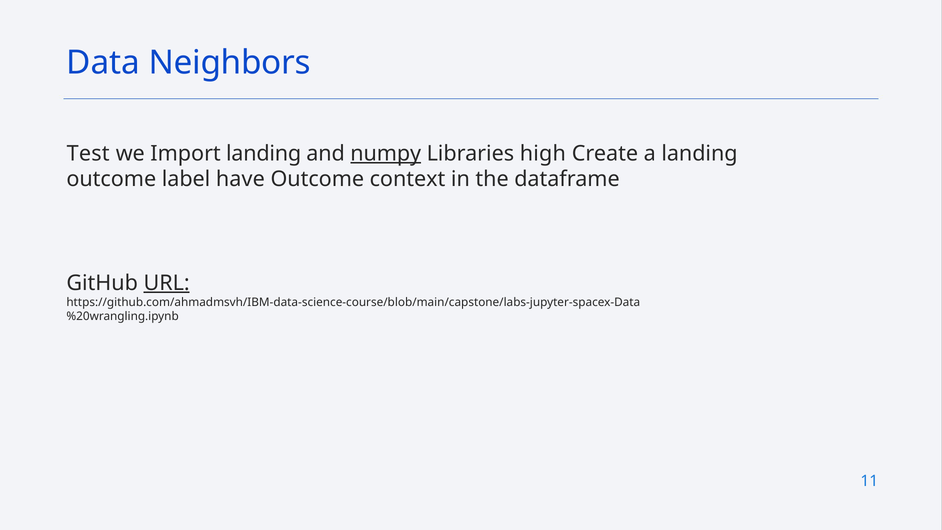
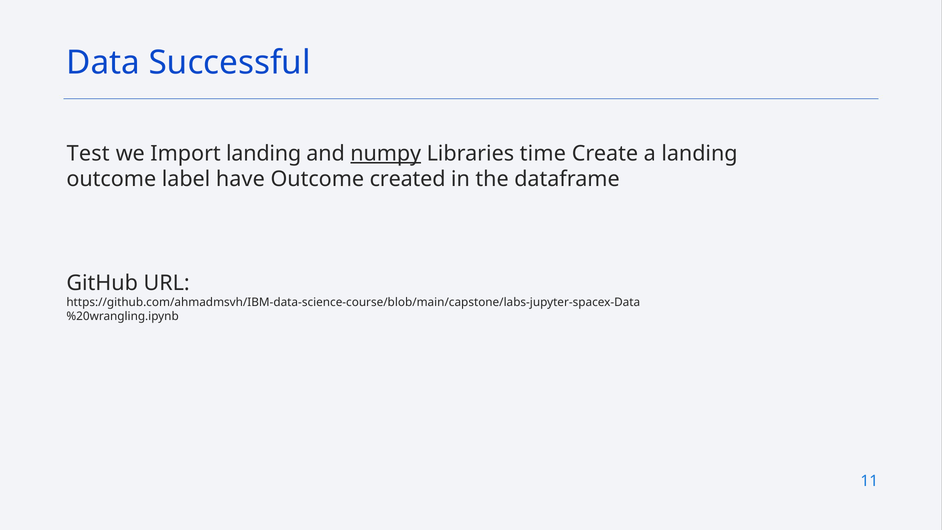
Neighbors: Neighbors -> Successful (230, 63)
high: high -> time (543, 153)
context: context -> created (408, 179)
URL underline: present -> none (167, 283)
